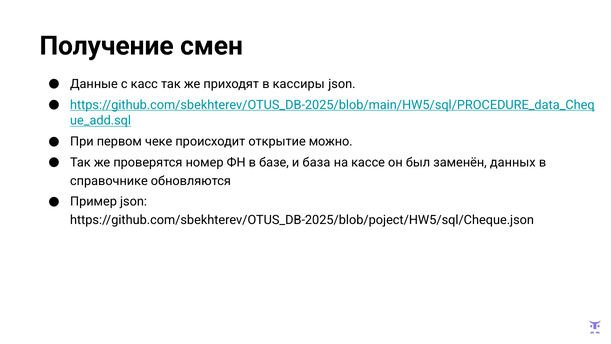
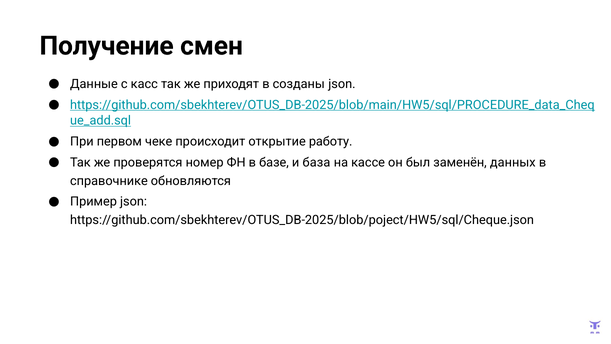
кассиры: кассиры -> созданы (299, 84)
можно: можно -> работу (331, 141)
